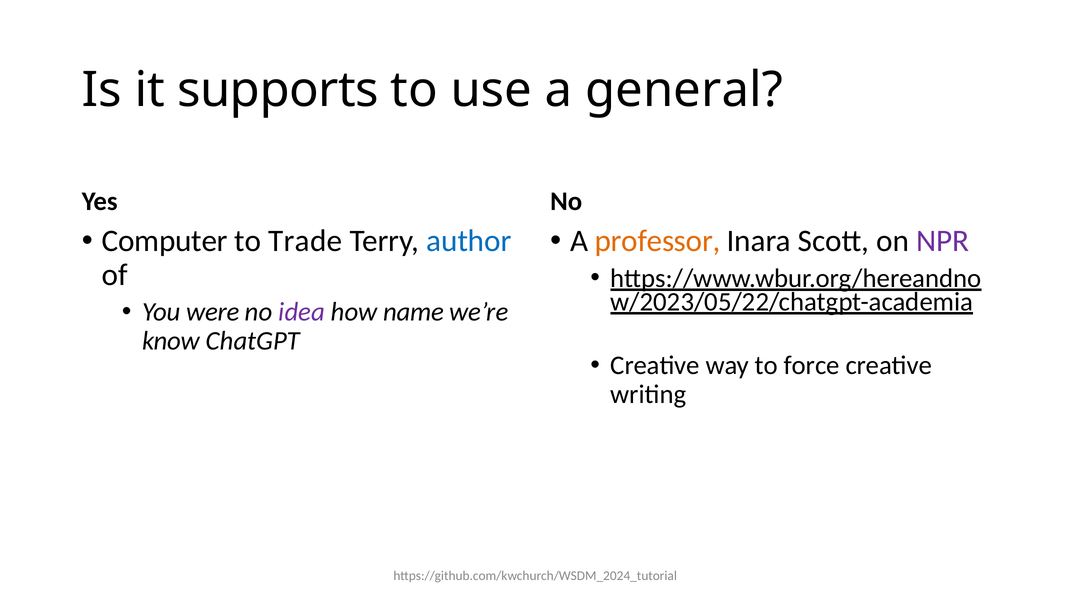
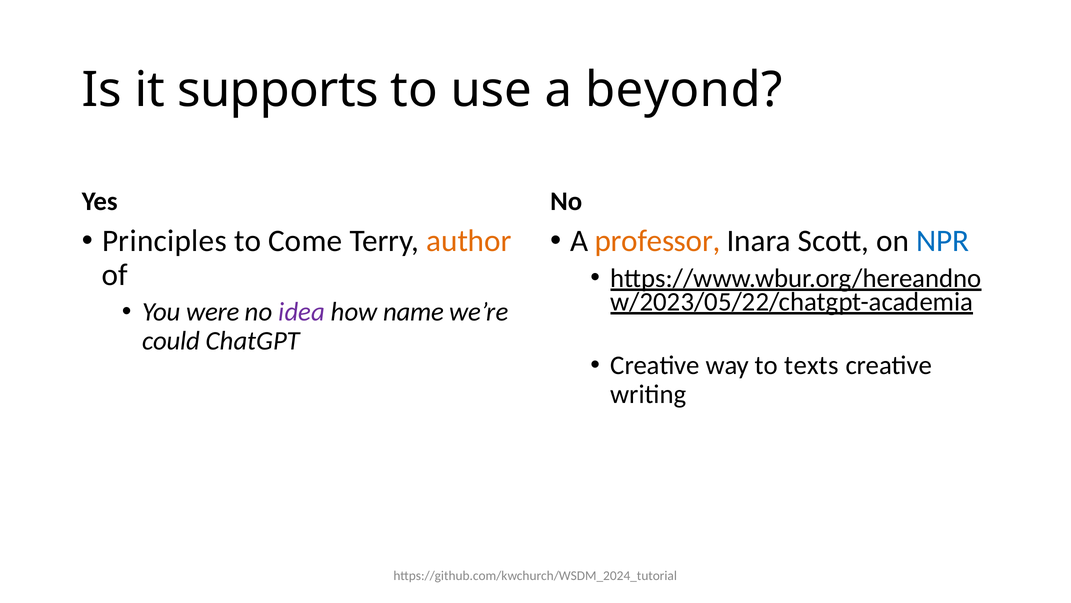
general: general -> beyond (684, 90)
Computer: Computer -> Principles (165, 241)
Trade: Trade -> Come (305, 241)
author colour: blue -> orange (469, 241)
NPR colour: purple -> blue (943, 241)
know: know -> could (171, 340)
force: force -> texts (811, 365)
